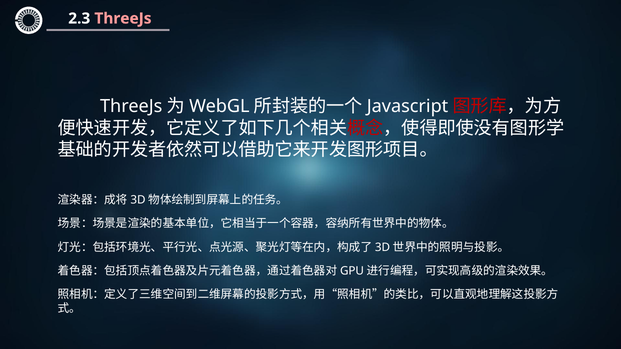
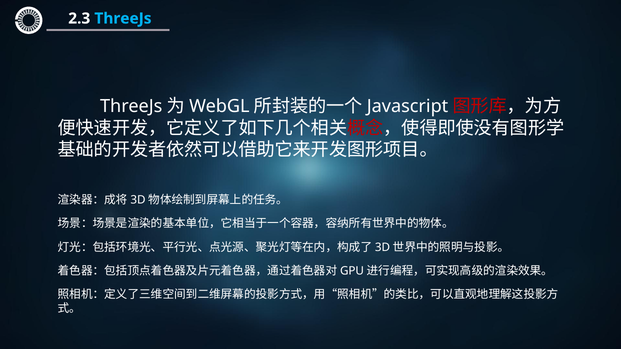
ThreeJs colour: pink -> light blue (123, 18)
